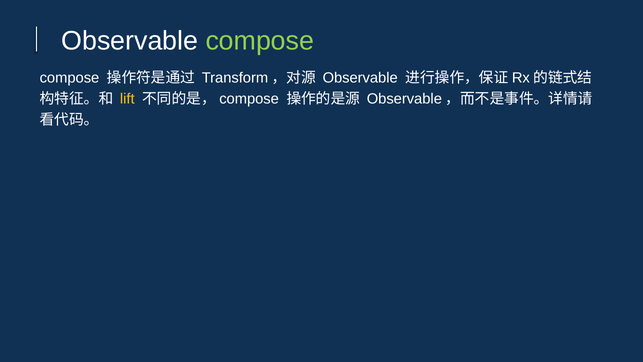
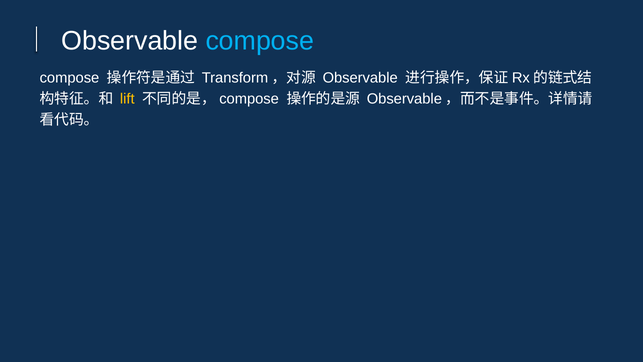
compose colour: light green -> light blue (260, 41)
